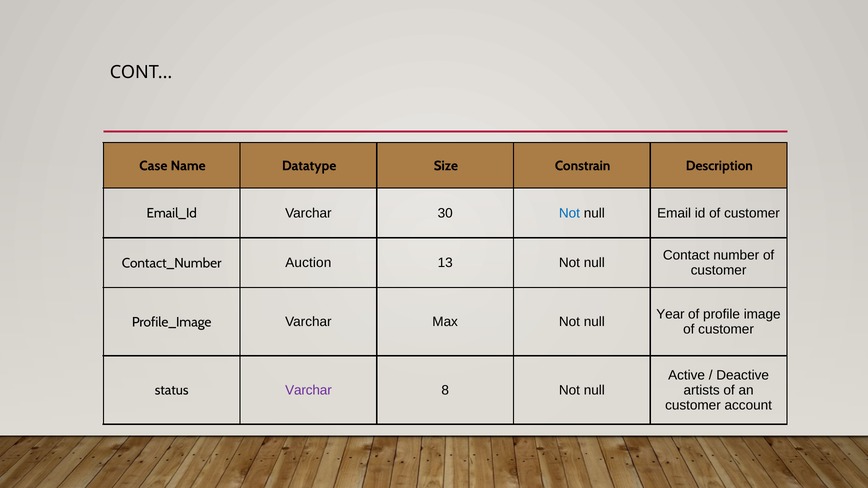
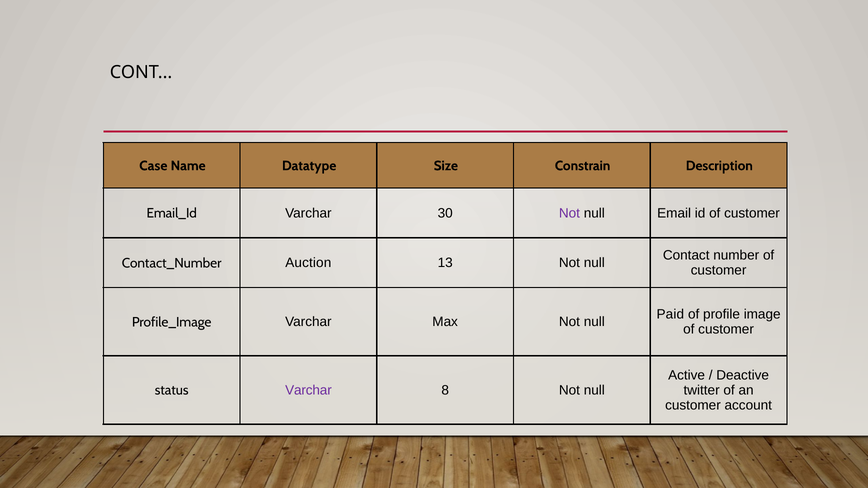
Not colour: blue -> purple (569, 213)
Year: Year -> Paid (670, 315)
artists: artists -> twitter (702, 390)
